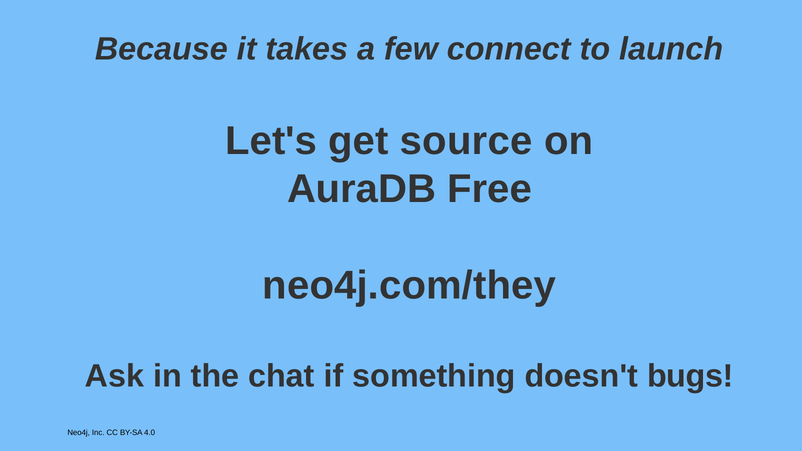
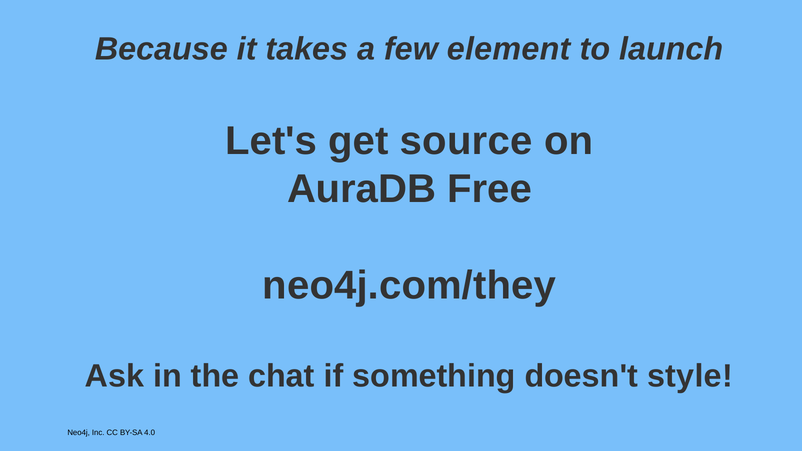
connect: connect -> element (509, 49)
bugs: bugs -> style (690, 376)
